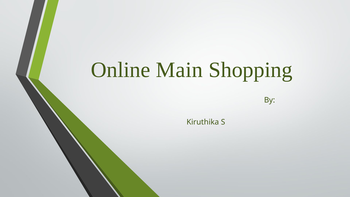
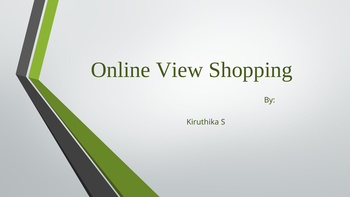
Main: Main -> View (179, 70)
